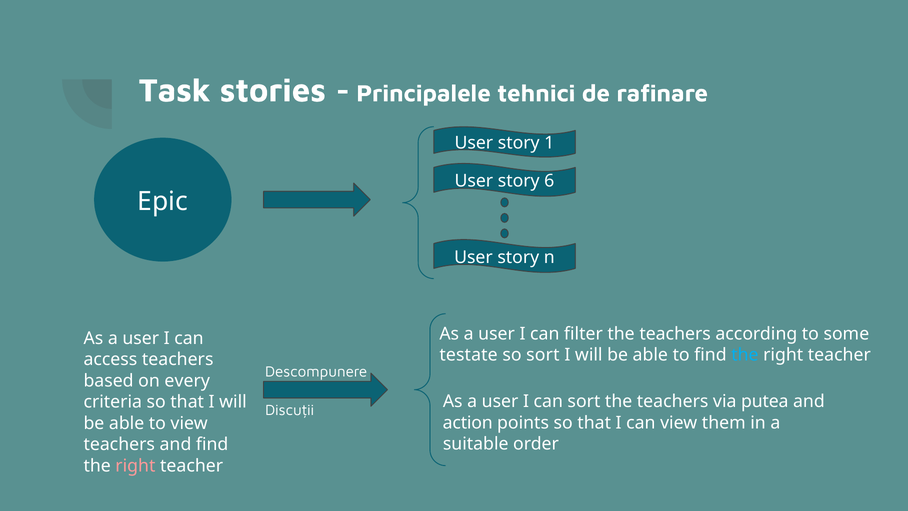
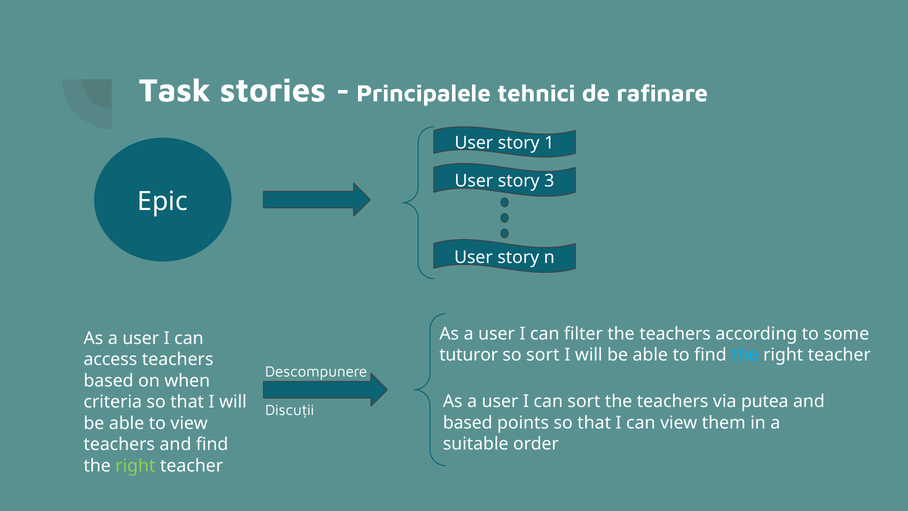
6: 6 -> 3 (549, 181)
testate: testate -> tuturor (469, 355)
every: every -> when (187, 381)
action: action -> based (468, 423)
right colour: pink -> light green (135, 465)
